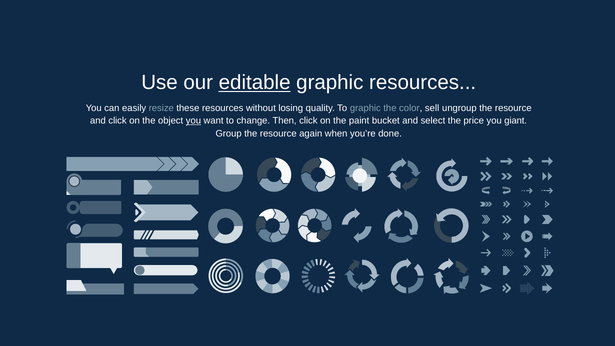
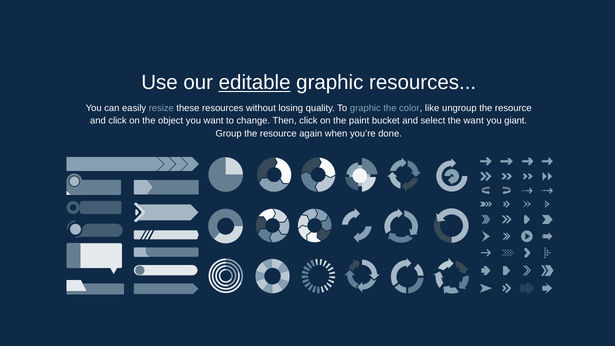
sell: sell -> like (432, 108)
you underline: present -> none (193, 121)
the price: price -> want (474, 121)
